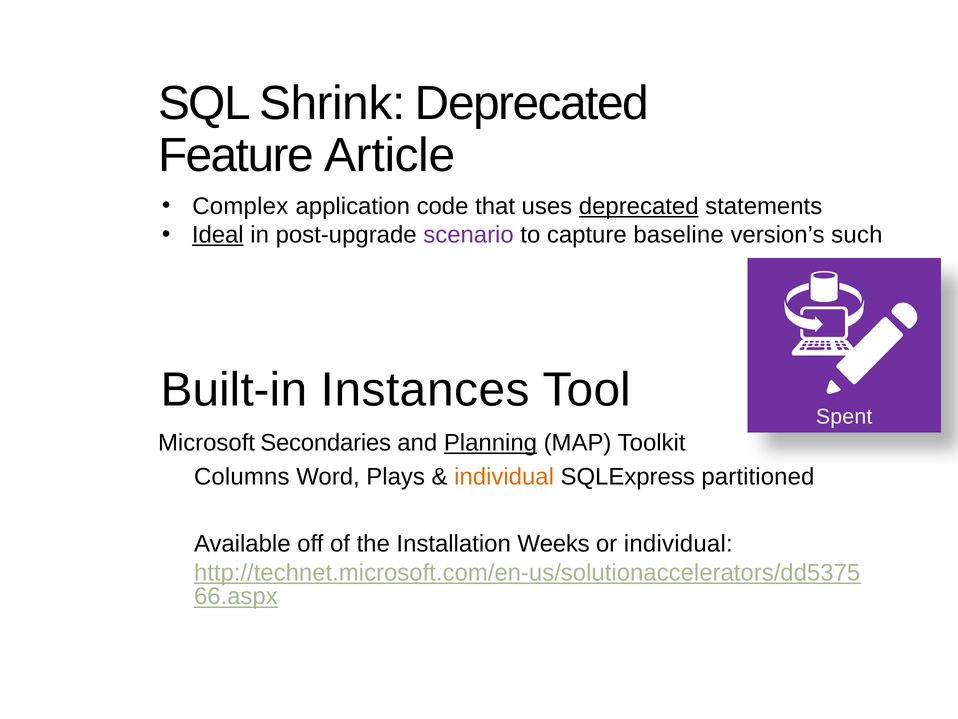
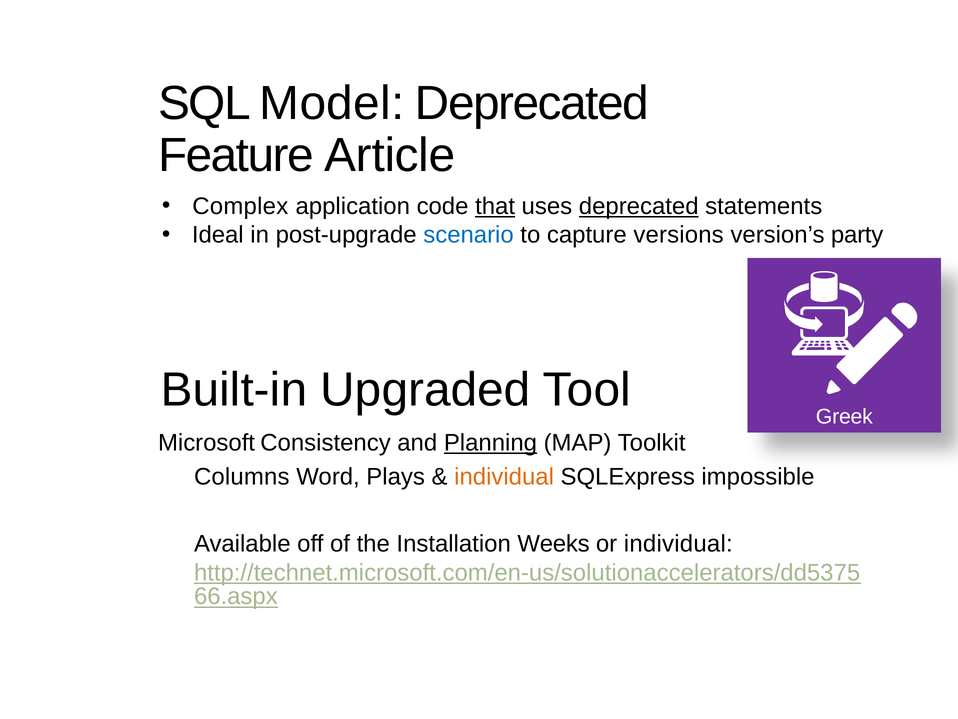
Shrink: Shrink -> Model (332, 104)
that underline: none -> present (495, 206)
Ideal underline: present -> none (218, 235)
scenario colour: purple -> blue (469, 235)
baseline: baseline -> versions (679, 235)
such: such -> party (857, 235)
Instances: Instances -> Upgraded (425, 389)
Spent: Spent -> Greek (844, 416)
Secondaries: Secondaries -> Consistency (326, 443)
partitioned: partitioned -> impossible (758, 476)
